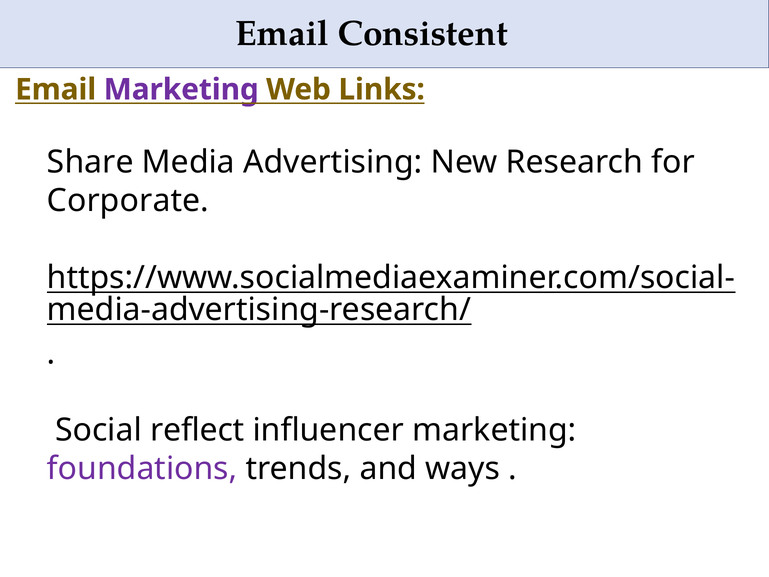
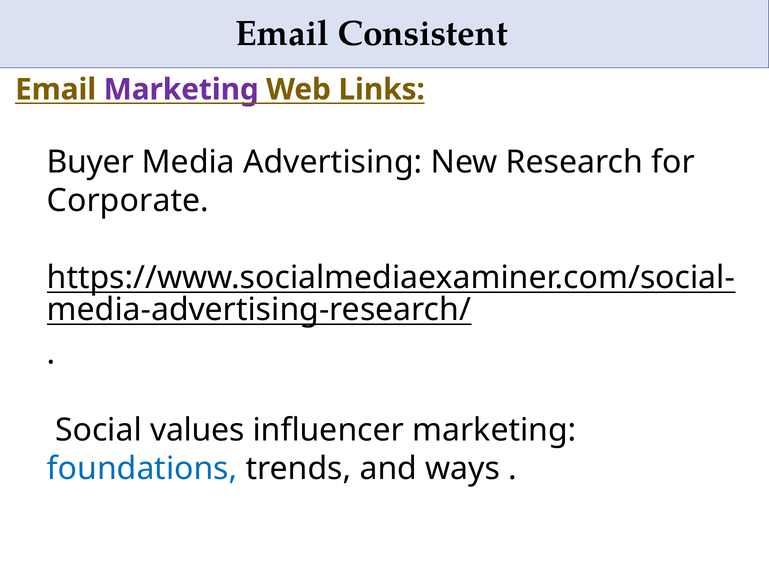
Share: Share -> Buyer (90, 162)
reflect: reflect -> values (197, 430)
foundations colour: purple -> blue (142, 469)
